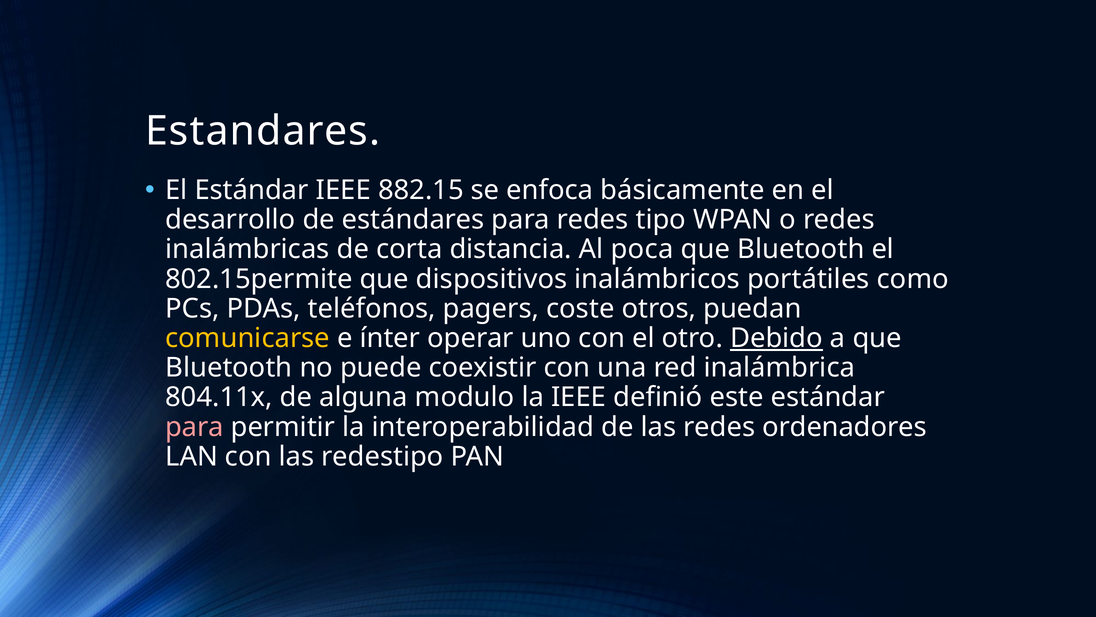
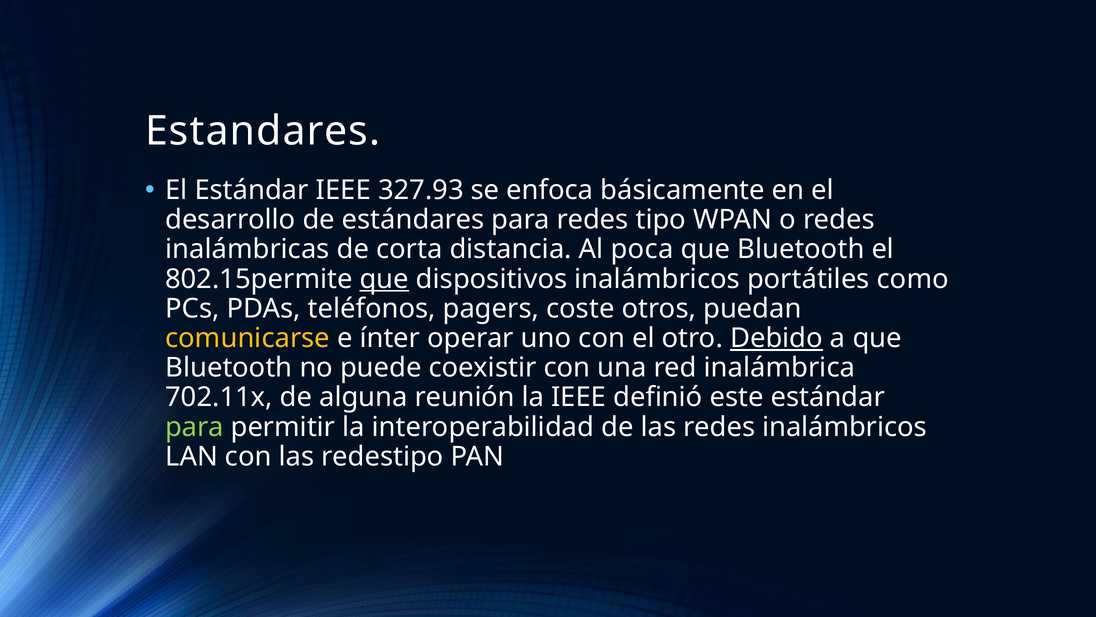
882.15: 882.15 -> 327.93 (421, 190)
que underline: none -> present (384, 279)
804.11x: 804.11x -> 702.11x (219, 397)
modulo: modulo -> reunión (465, 397)
para colour: pink -> light green (194, 427)
redes ordenadores: ordenadores -> inalámbricos (844, 427)
